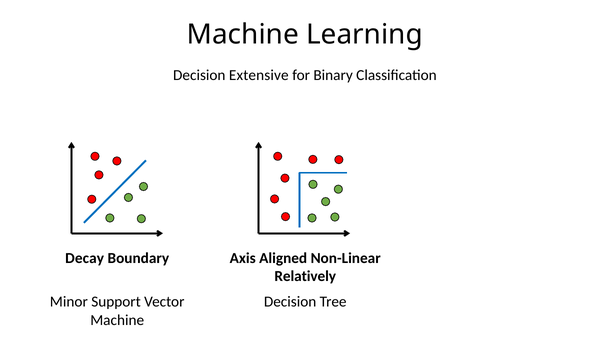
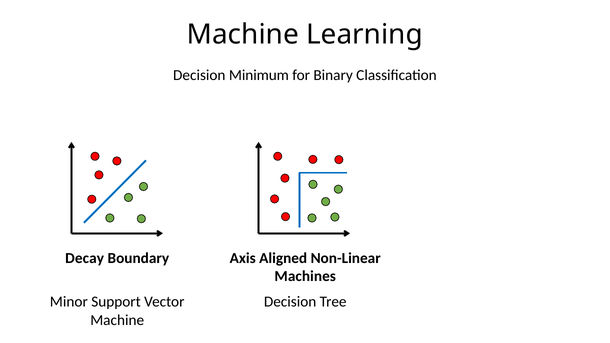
Extensive: Extensive -> Minimum (259, 75)
Relatively: Relatively -> Machines (305, 277)
